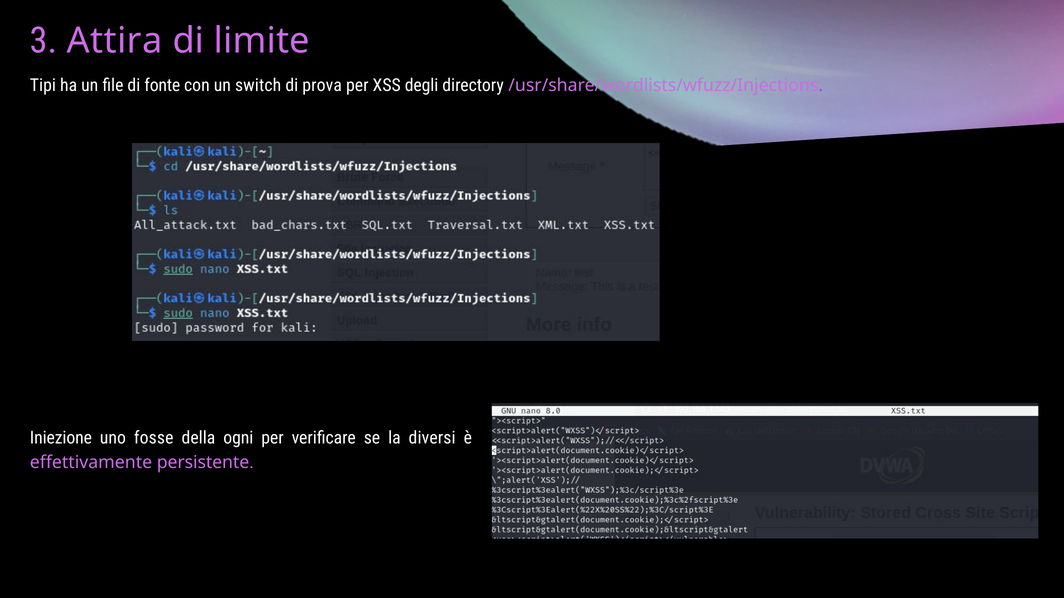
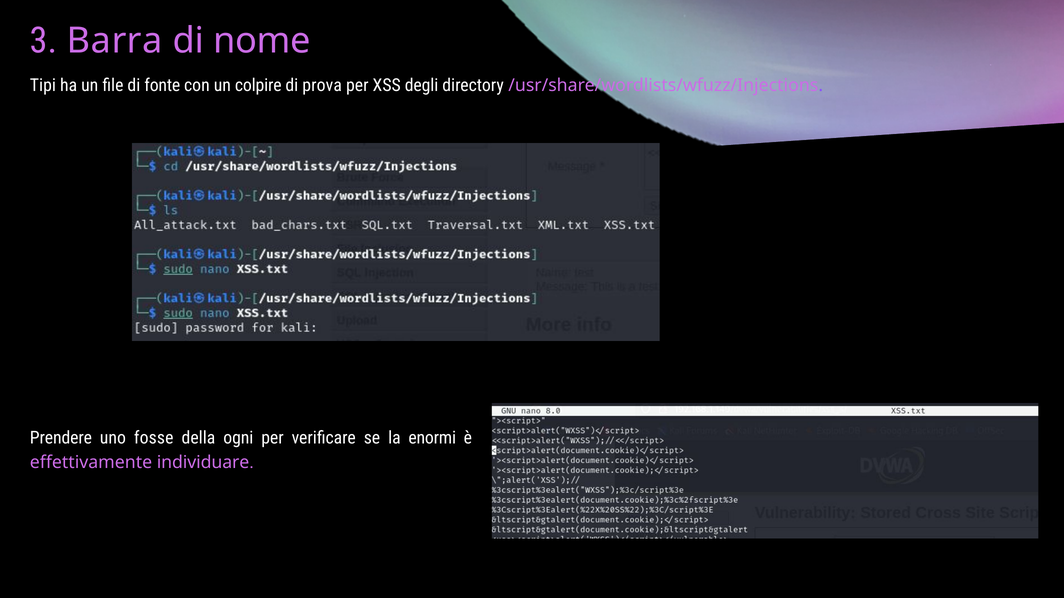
Attira: Attira -> Barra (115, 41)
limite: limite -> nome (262, 41)
switch: switch -> colpire (258, 85)
Iniezione: Iniezione -> Prendere (61, 438)
diversi: diversi -> enormi (432, 438)
persistente: persistente -> individuare (203, 463)
